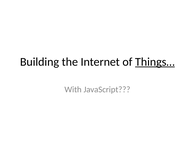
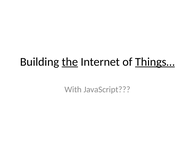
the underline: none -> present (70, 62)
